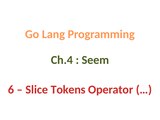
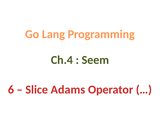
Tokens: Tokens -> Adams (68, 90)
